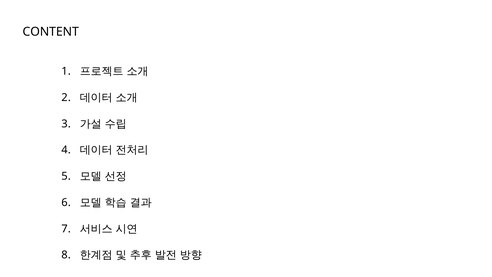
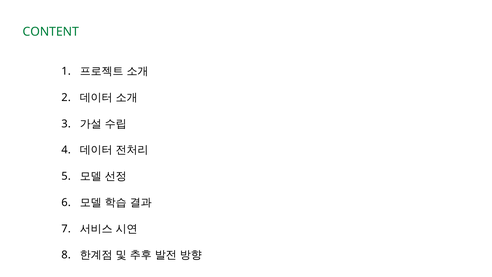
CONTENT colour: black -> green (51, 32)
